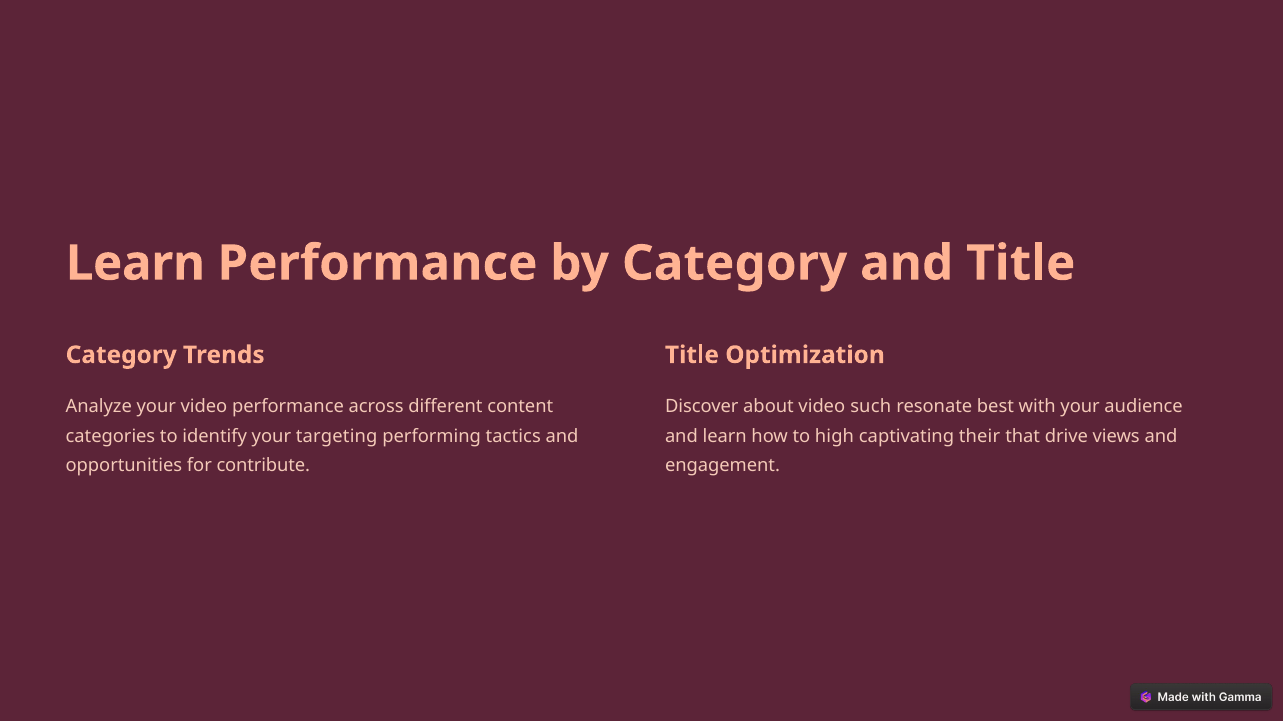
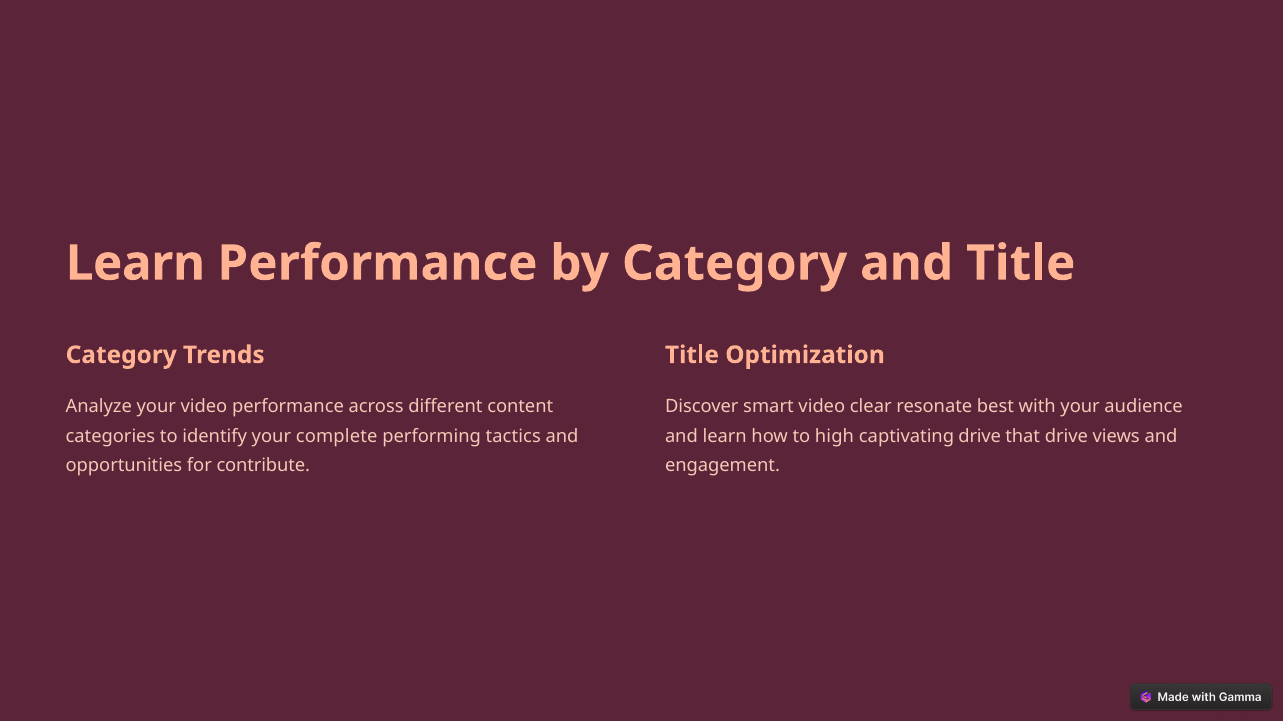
about: about -> smart (768, 407)
such: such -> clear (871, 407)
targeting: targeting -> complete (337, 436)
captivating their: their -> drive (980, 436)
